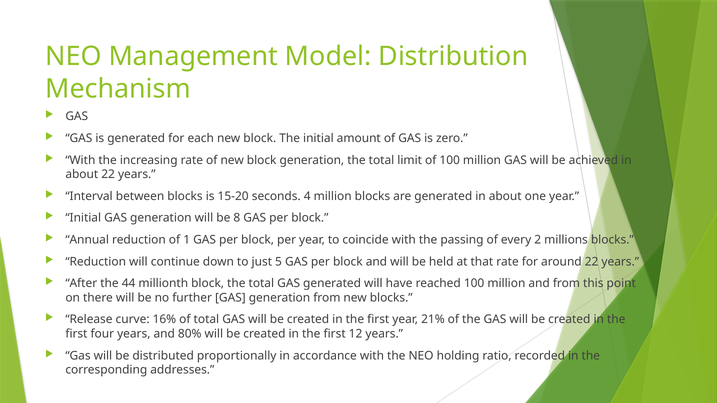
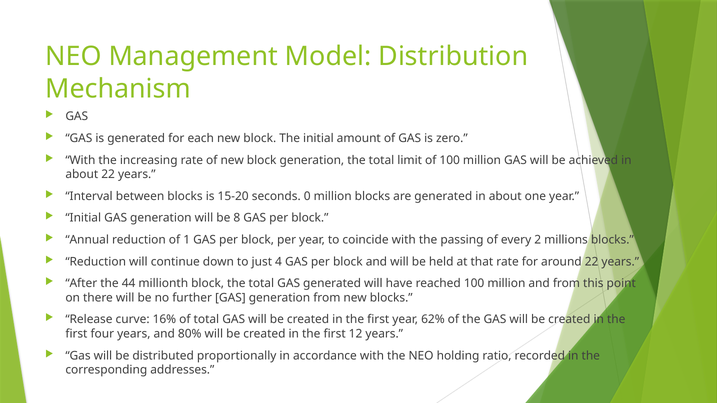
4: 4 -> 0 (307, 196)
5: 5 -> 4 (279, 262)
21%: 21% -> 62% (433, 320)
